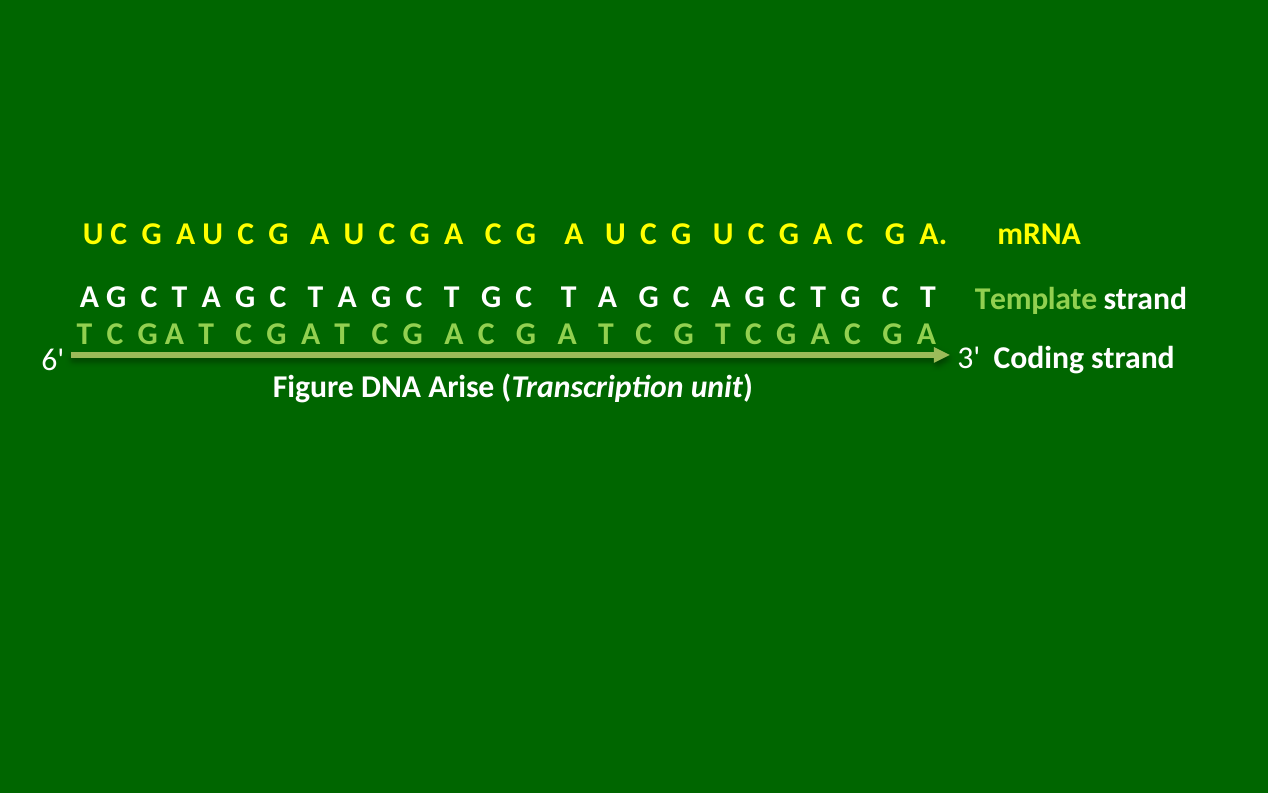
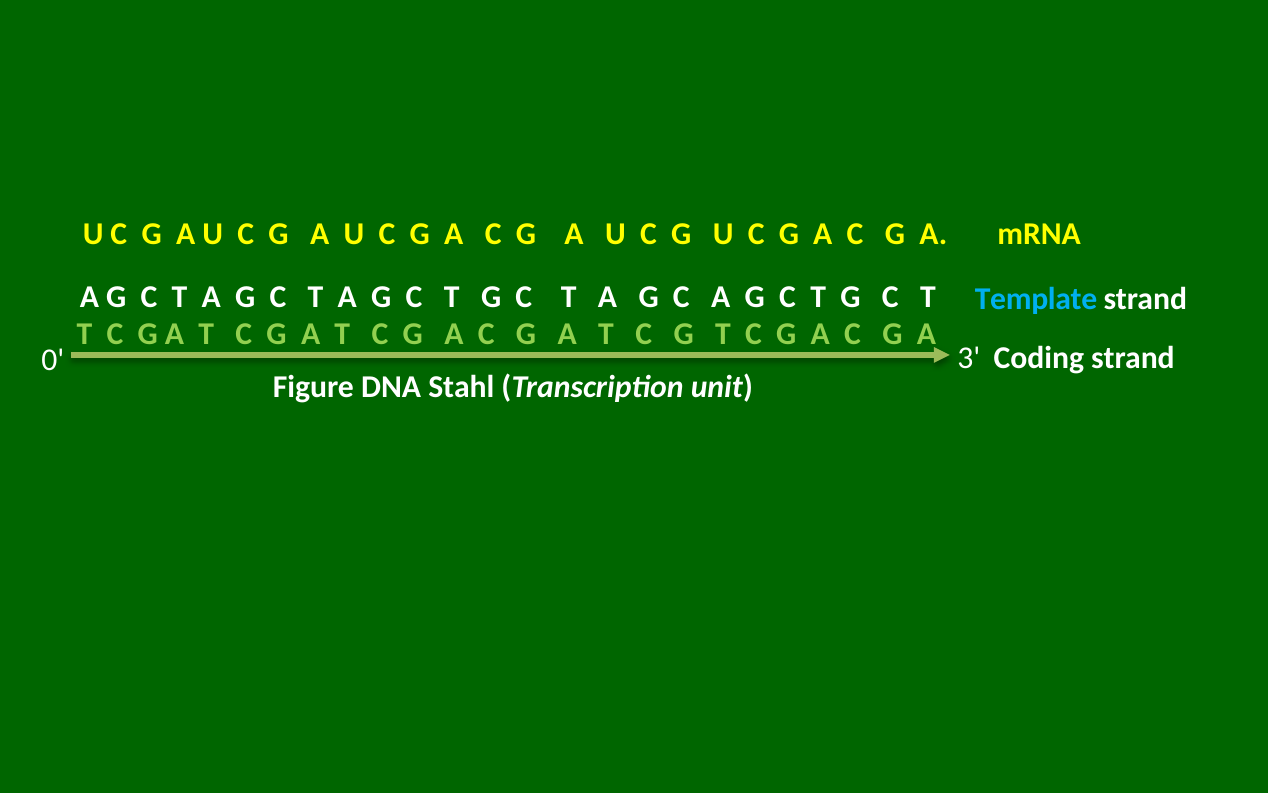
Template colour: light green -> light blue (1036, 298)
6: 6 -> 0 (53, 359)
Arise: Arise -> Stahl (461, 387)
